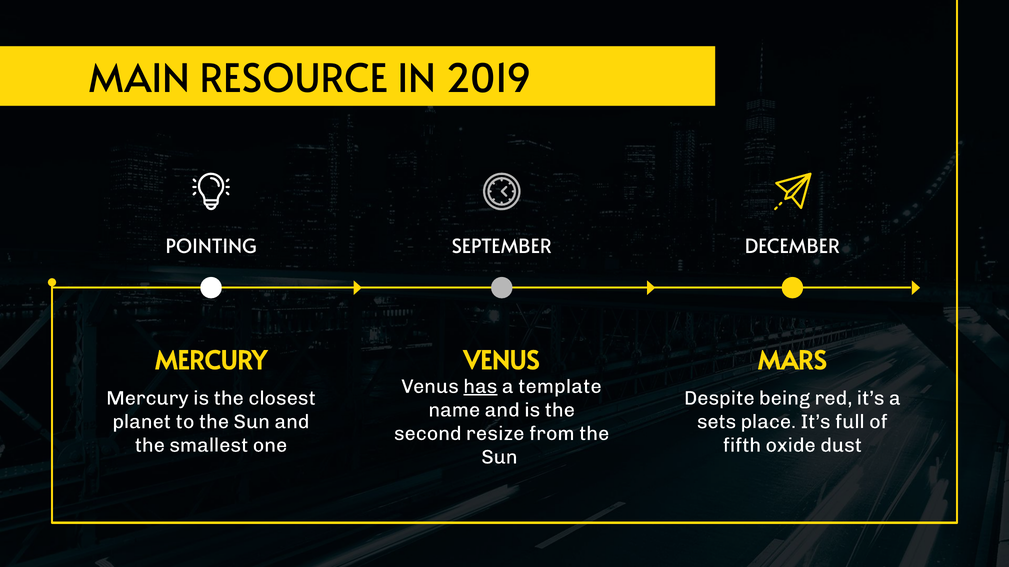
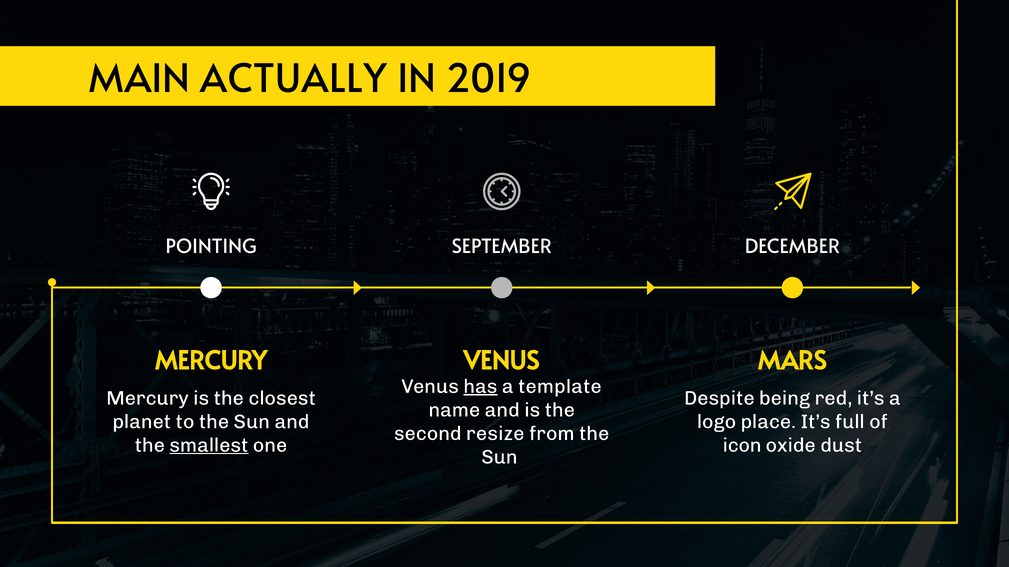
RESOURCE: RESOURCE -> ACTUALLY (294, 79)
sets: sets -> logo (717, 422)
smallest underline: none -> present (209, 446)
fifth: fifth -> icon (742, 446)
